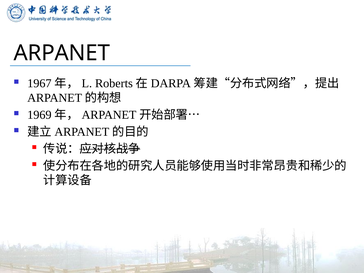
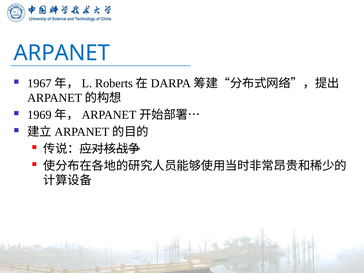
ARPANET colour: black -> blue (62, 53)
